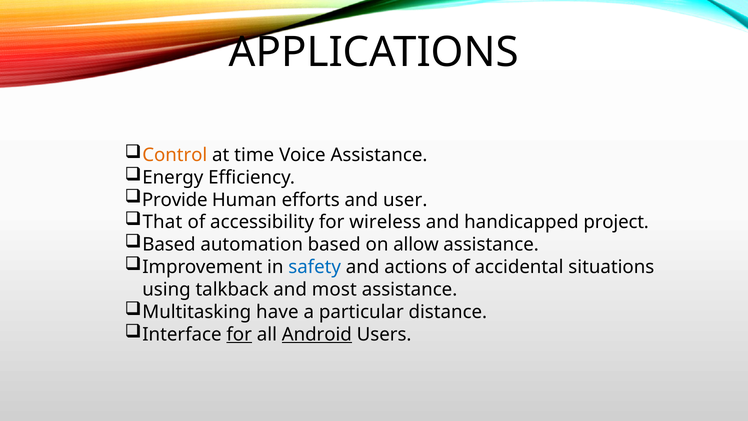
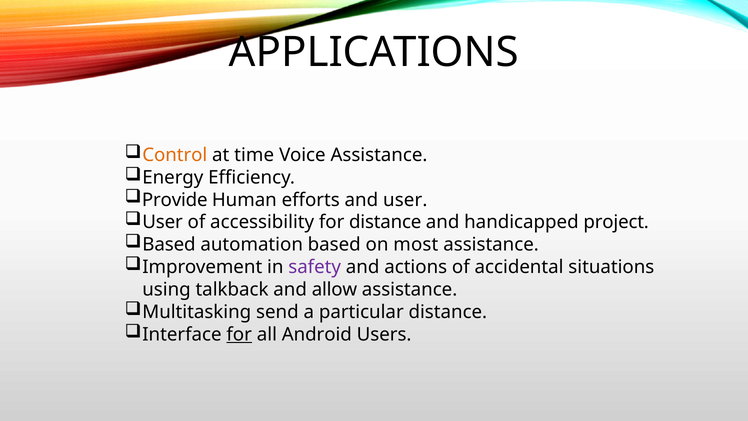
That: That -> User (163, 222)
for wireless: wireless -> distance (385, 222)
allow: allow -> most (416, 245)
safety colour: blue -> purple (315, 267)
most: most -> allow (334, 289)
have: have -> send (277, 312)
Android underline: present -> none (317, 334)
